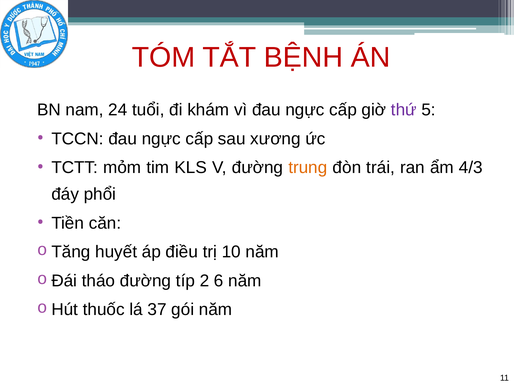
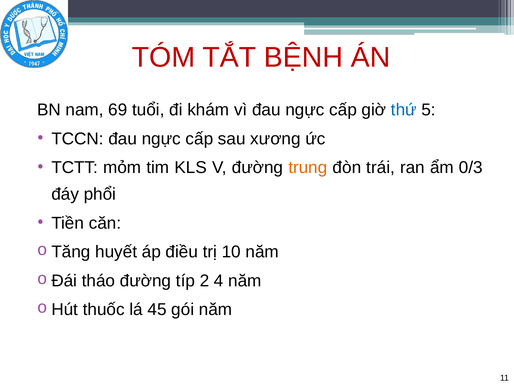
24: 24 -> 69 (118, 110)
thứ colour: purple -> blue (404, 110)
4/3: 4/3 -> 0/3 (471, 168)
6: 6 -> 4 (219, 281)
37: 37 -> 45 (157, 310)
